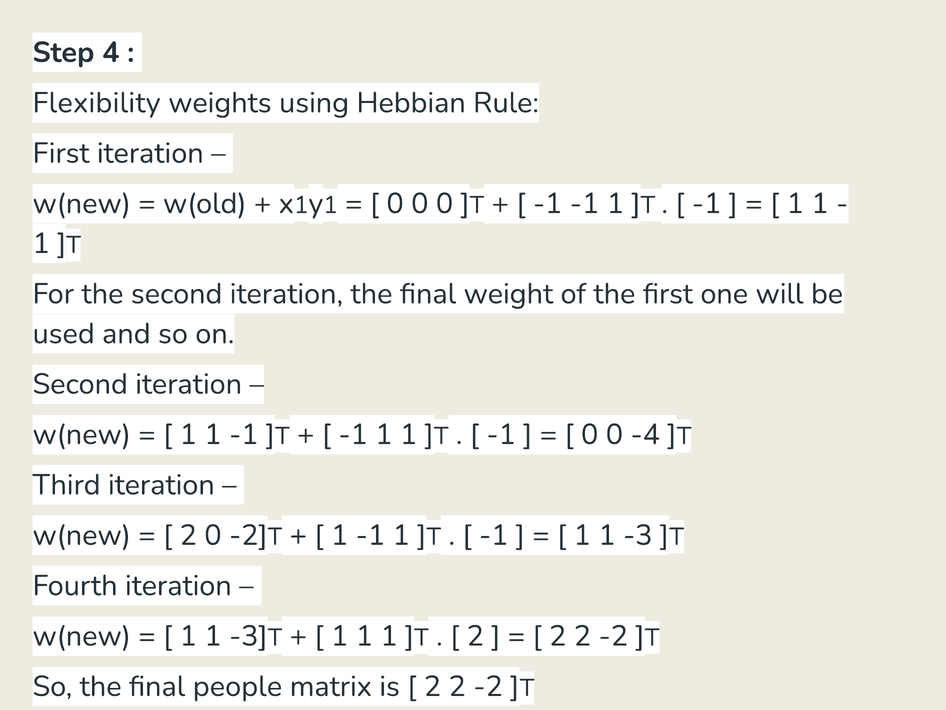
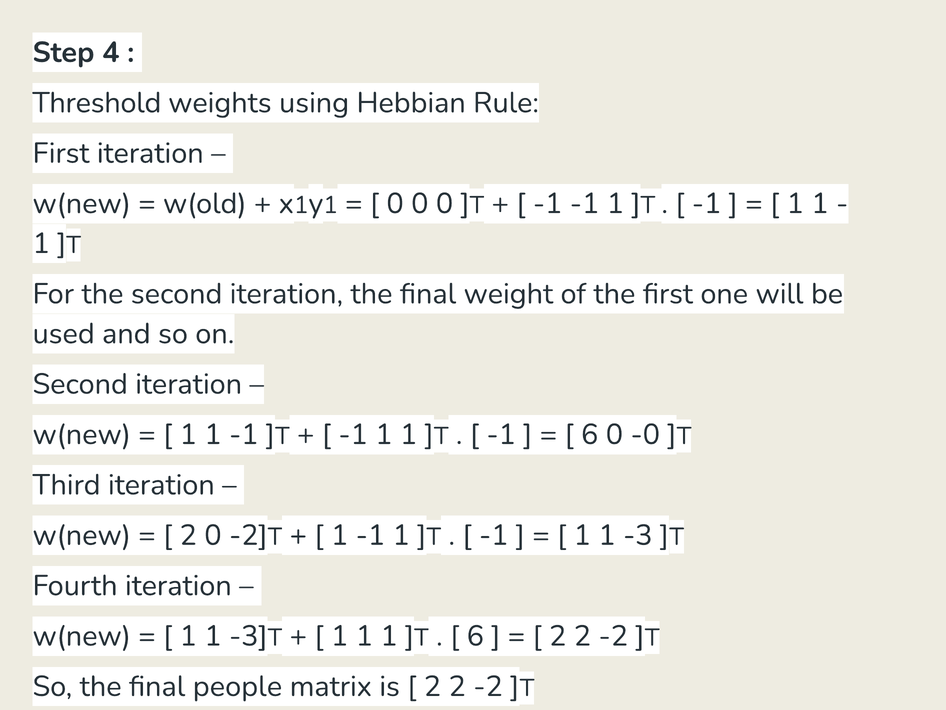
Flexibility: Flexibility -> Threshold (97, 103)
0: 0 -> 6 (590, 434)
-4: -4 -> -0 (645, 434)
2: 2 -> 6 (475, 636)
